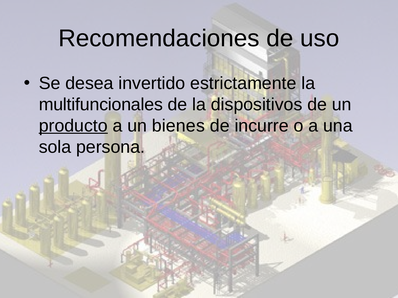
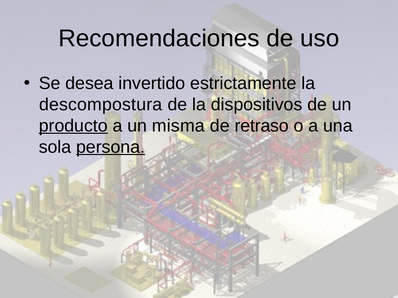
multifuncionales: multifuncionales -> descompostura (101, 105)
bienes: bienes -> misma (178, 126)
incurre: incurre -> retraso (262, 126)
persona underline: none -> present (111, 147)
